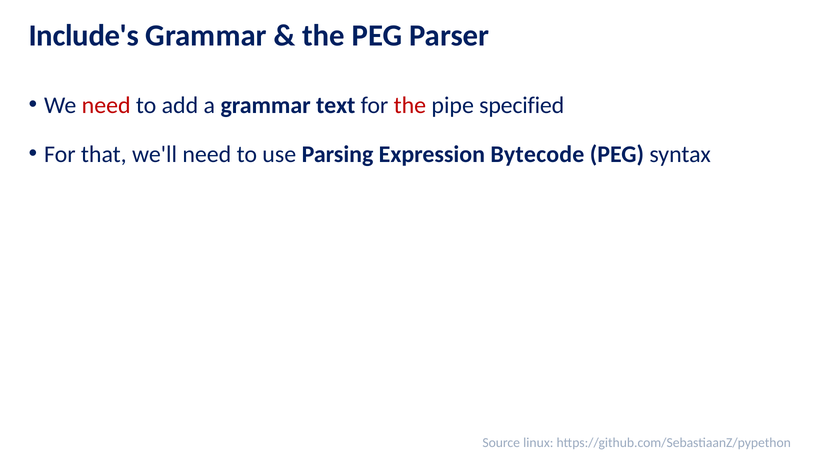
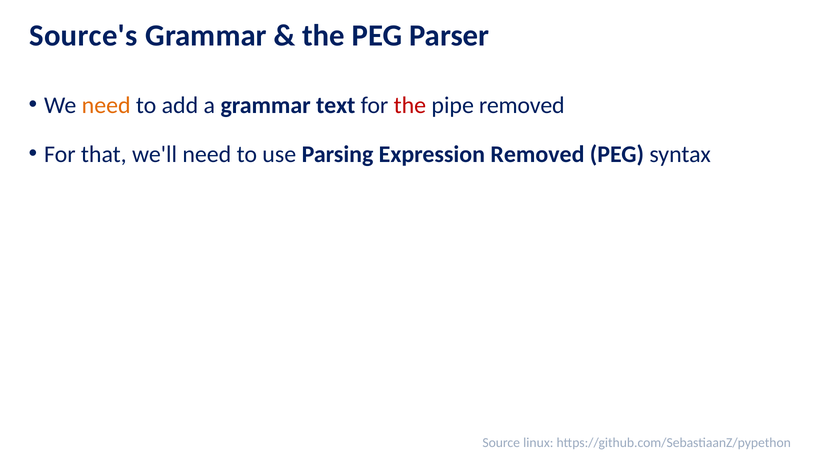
Include's: Include's -> Source's (83, 35)
need colour: red -> orange (106, 105)
pipe specified: specified -> removed (522, 105)
Expression Bytecode: Bytecode -> Removed (537, 154)
